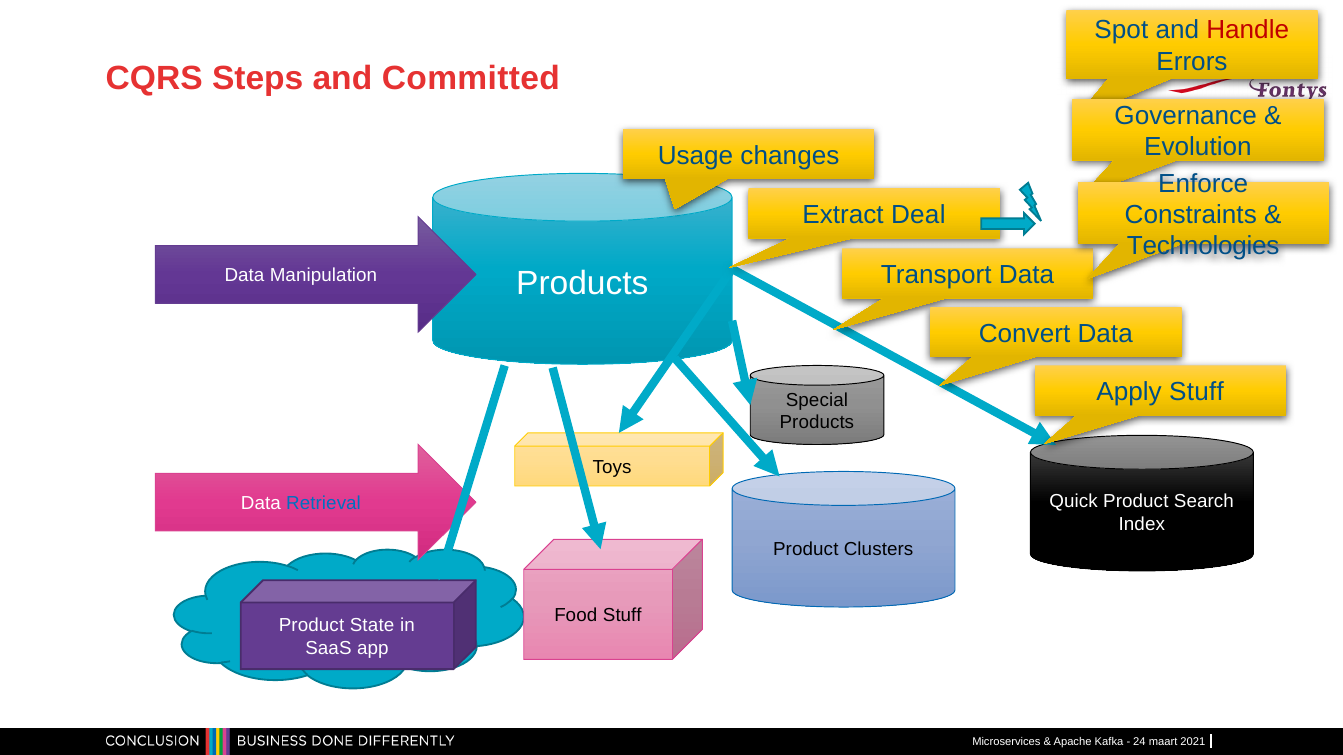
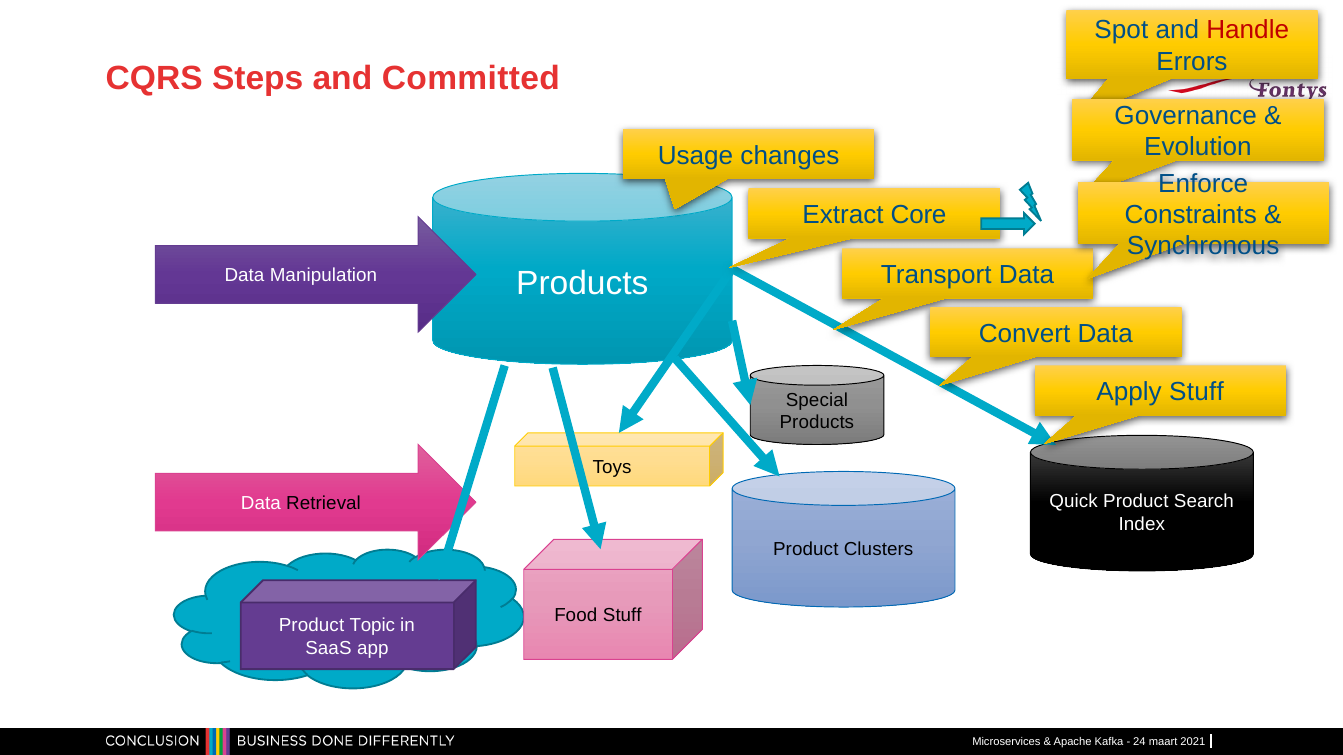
Deal: Deal -> Core (919, 215)
Technologies: Technologies -> Synchronous (1203, 246)
Retrieval colour: blue -> black (324, 504)
State: State -> Topic (372, 626)
